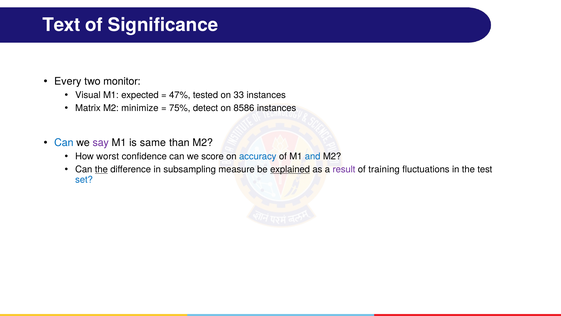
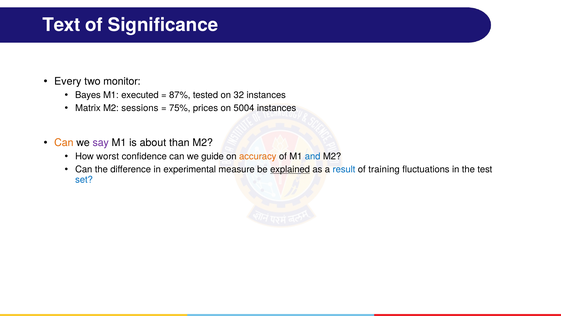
Visual: Visual -> Bayes (88, 95)
expected: expected -> executed (140, 95)
47%: 47% -> 87% (180, 95)
33: 33 -> 32 (239, 95)
minimize: minimize -> sessions (140, 108)
detect: detect -> prices (205, 108)
8586: 8586 -> 5004 (244, 108)
Can colour: blue -> orange (64, 143)
same: same -> about (153, 143)
score: score -> guide (212, 156)
accuracy colour: blue -> orange (258, 156)
the underline: present -> none (101, 169)
subsampling: subsampling -> experimental (190, 169)
result colour: purple -> blue (344, 169)
